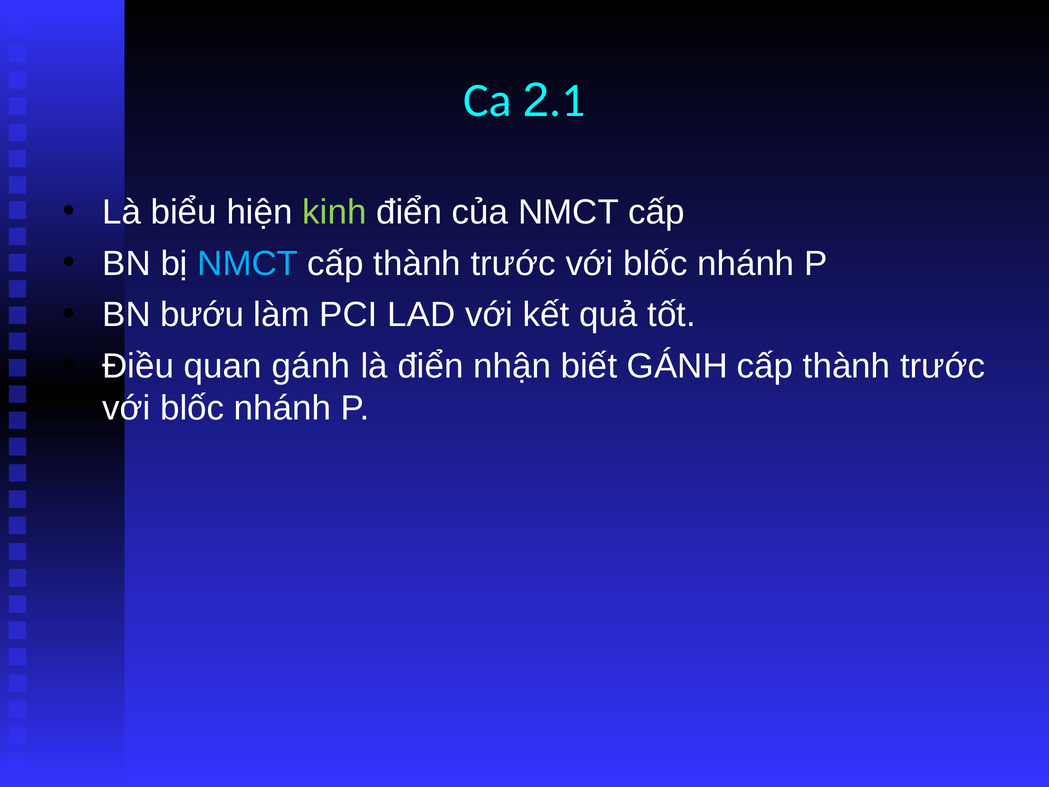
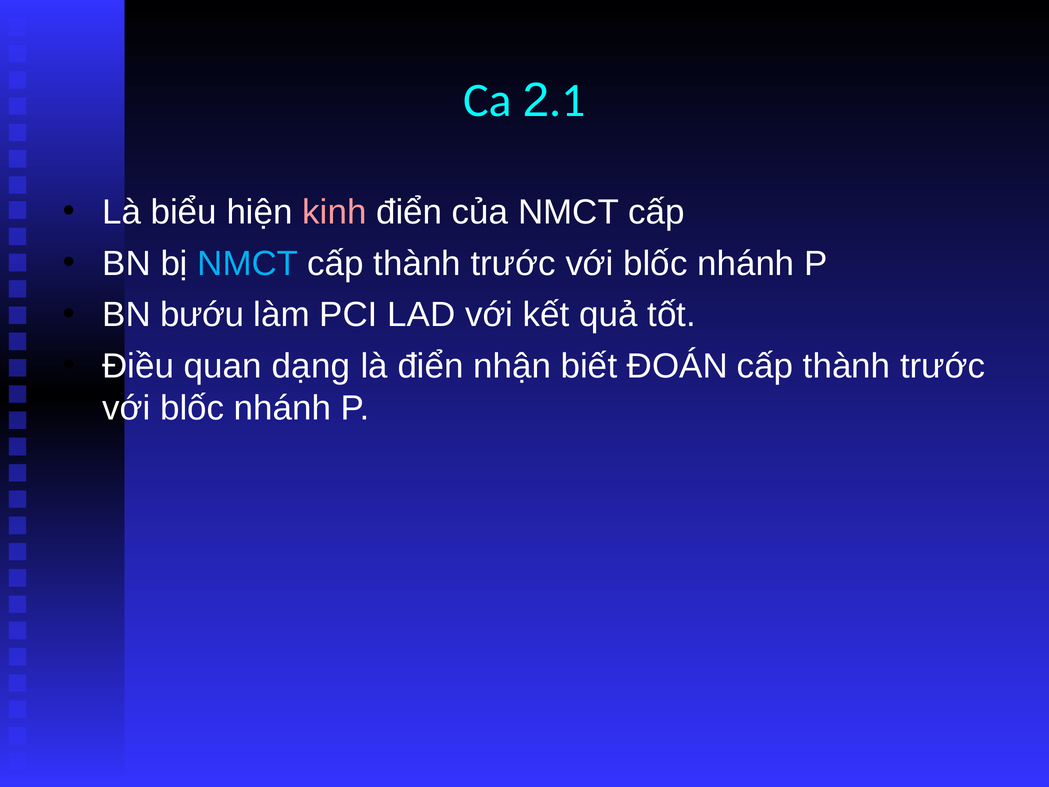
kinh colour: light green -> pink (334, 212)
quan gánh: gánh -> dạng (311, 366)
biết GÁNH: GÁNH -> ĐOÁN (677, 366)
